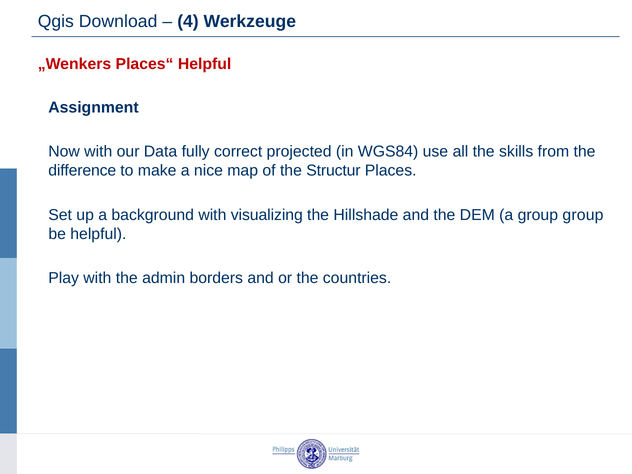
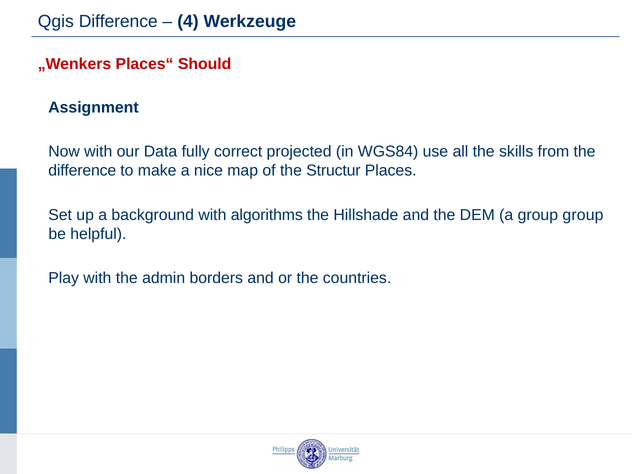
Qgis Download: Download -> Difference (118, 22)
Places“ Helpful: Helpful -> Should (205, 64)
visualizing: visualizing -> algorithms (267, 215)
